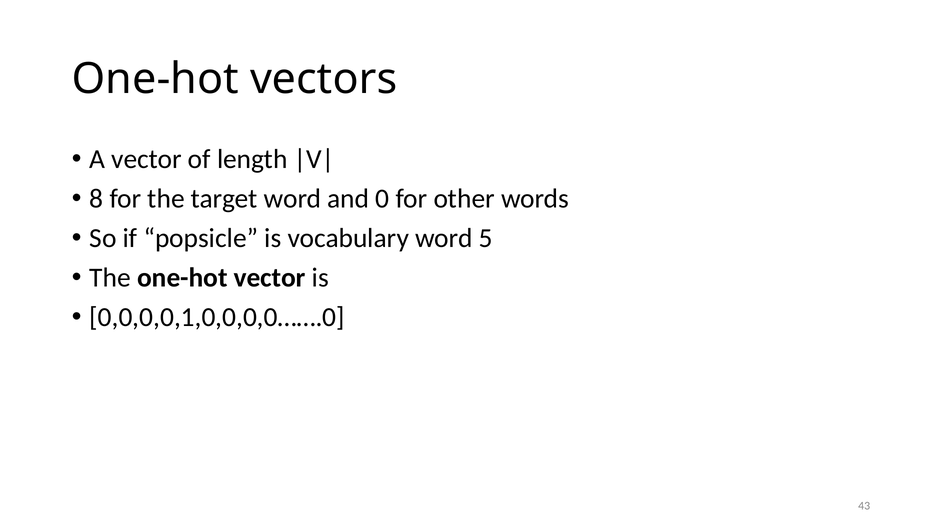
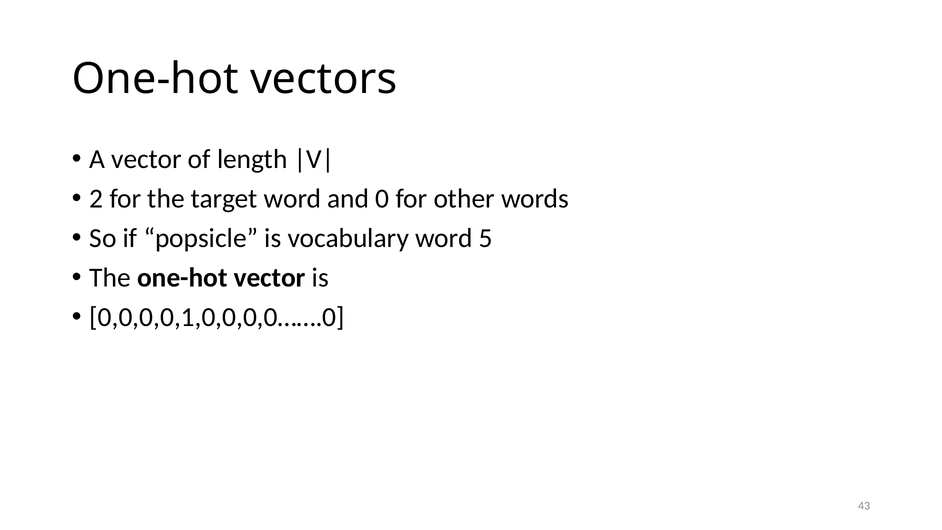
8: 8 -> 2 (96, 199)
